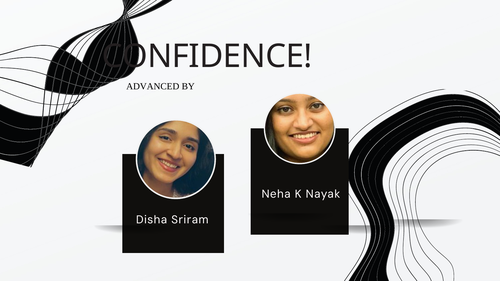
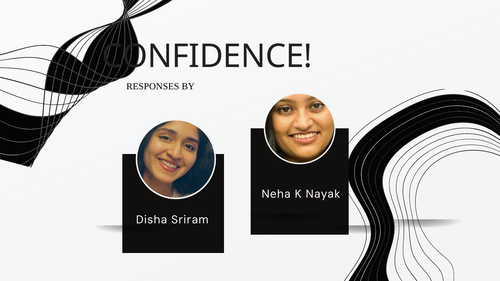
ADVANCED: ADVANCED -> RESPONSES (153, 87)
